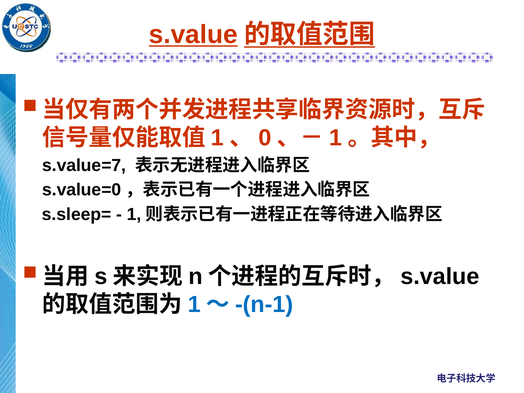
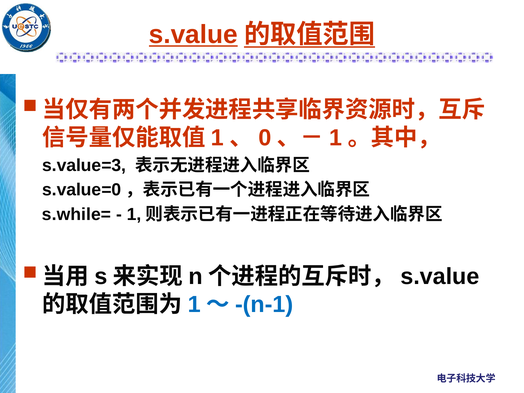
s.value=7: s.value=7 -> s.value=3 (84, 165)
s.sleep=: s.sleep= -> s.while= (77, 214)
